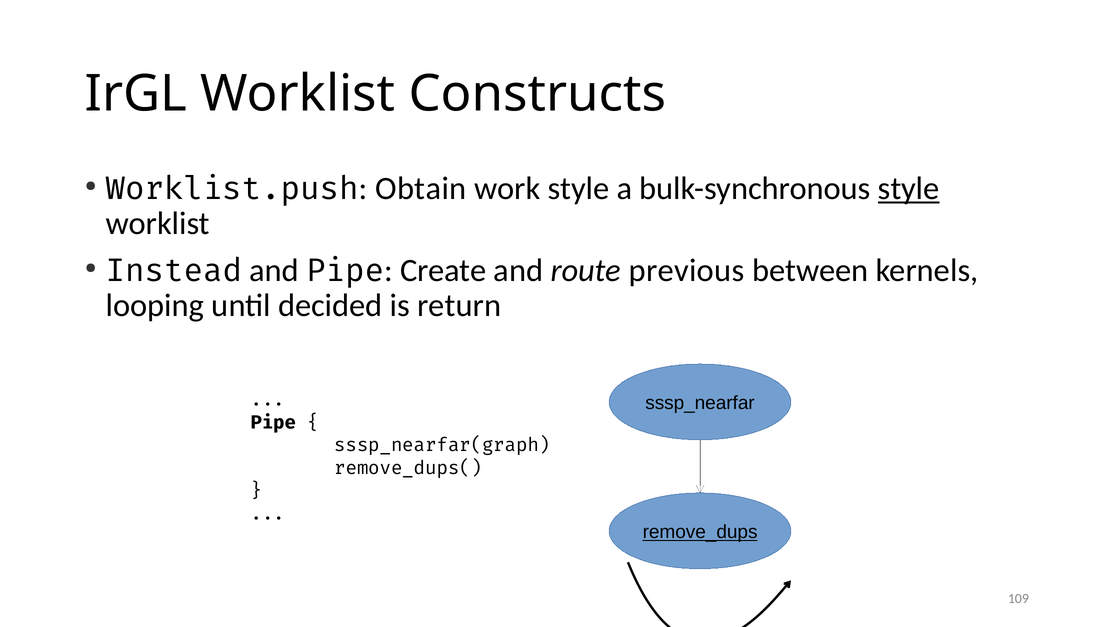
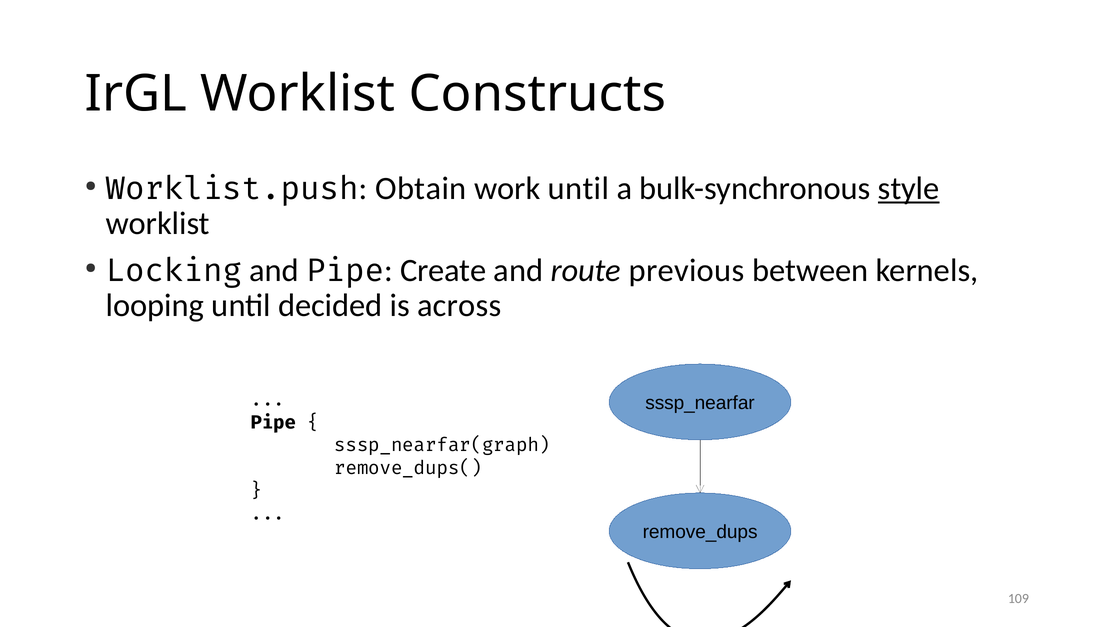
work style: style -> until (578, 188)
Instead: Instead -> Locking (174, 270)
return: return -> across (459, 305)
remove_dups underline: present -> none (700, 532)
